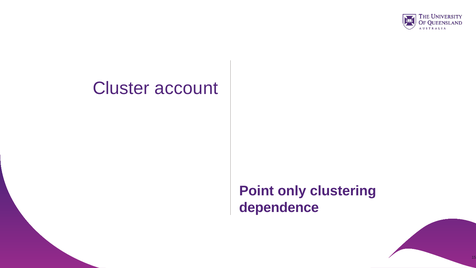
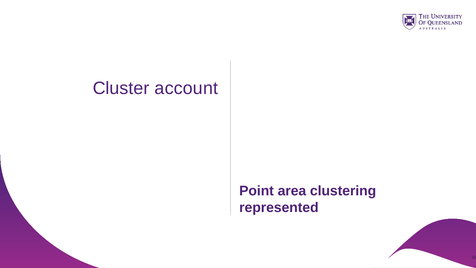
only: only -> area (292, 191)
dependence: dependence -> represented (279, 207)
